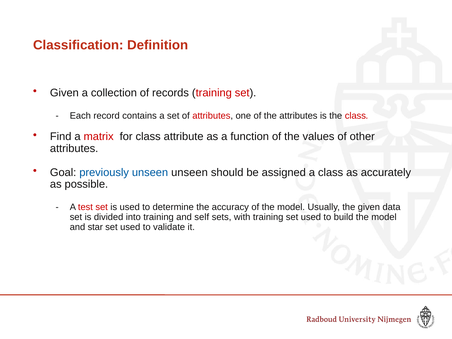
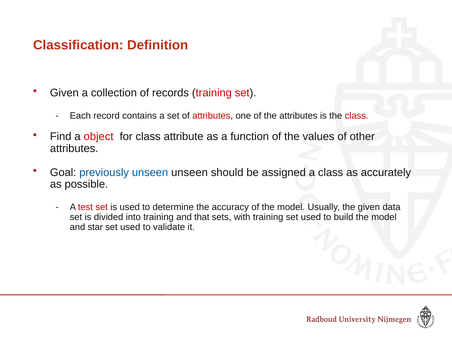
matrix: matrix -> object (99, 137)
self: self -> that (202, 217)
